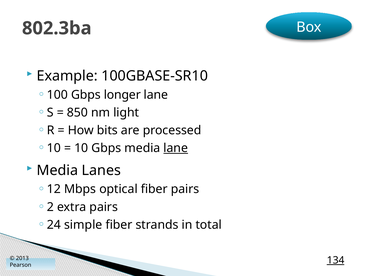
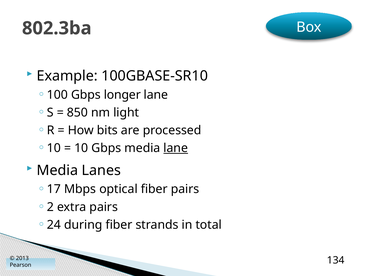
12: 12 -> 17 (54, 189)
simple: simple -> during (83, 224)
134 underline: present -> none (336, 260)
